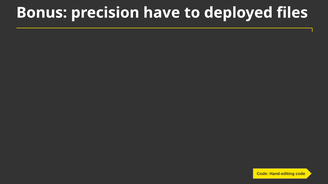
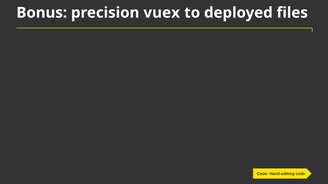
have: have -> vuex (162, 13)
